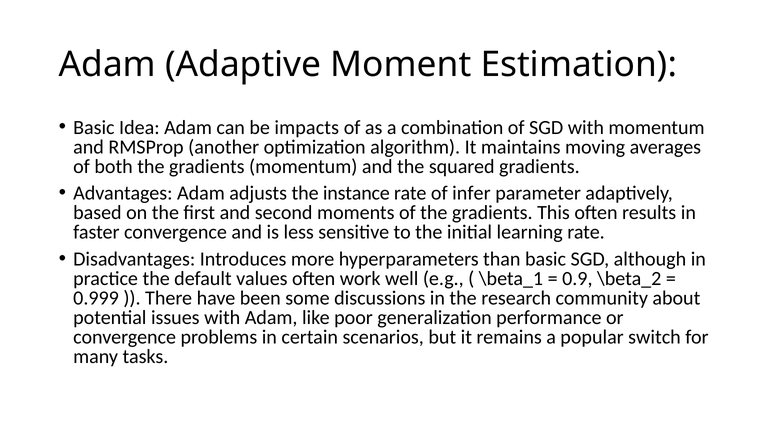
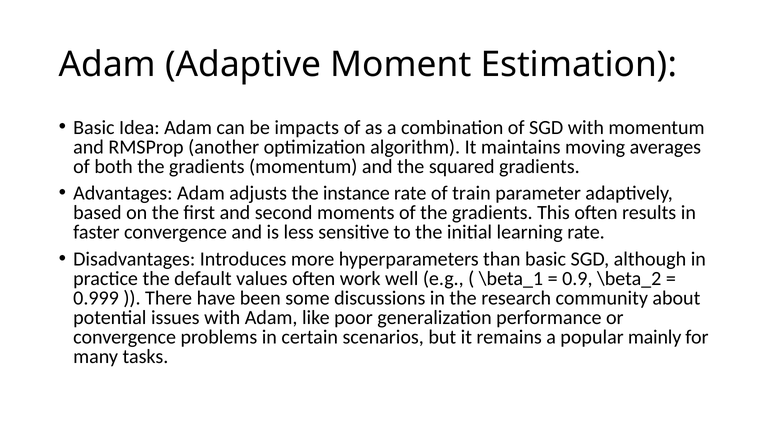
infer: infer -> train (471, 193)
switch: switch -> mainly (655, 337)
